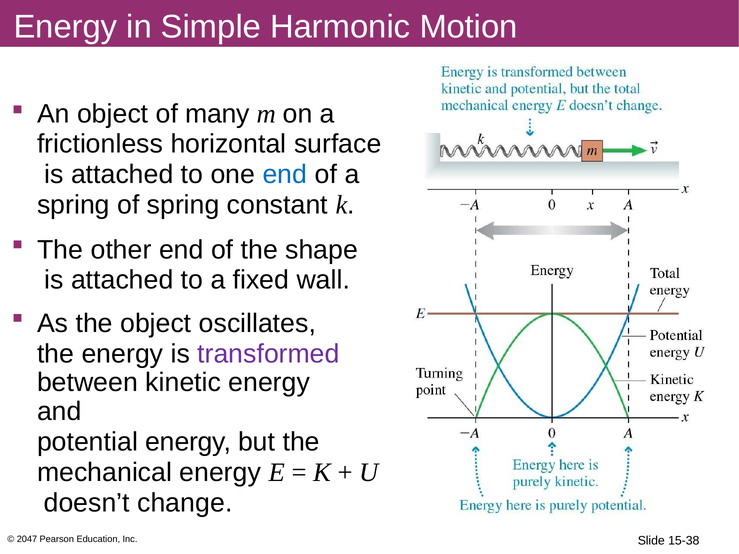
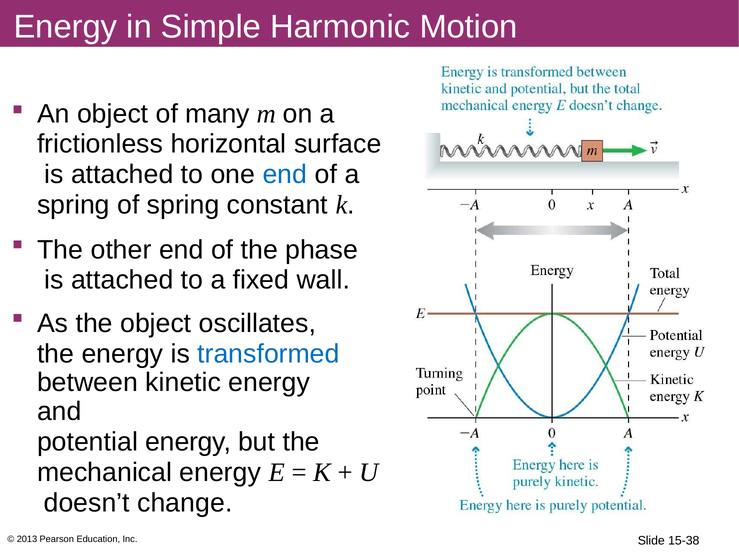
shape: shape -> phase (322, 250)
transformed colour: purple -> blue (268, 354)
2047: 2047 -> 2013 (27, 539)
